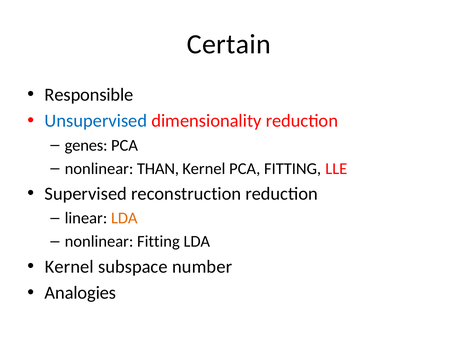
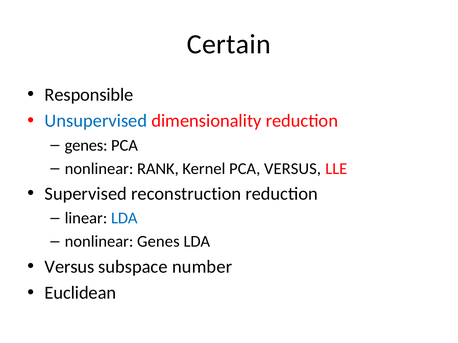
THAN: THAN -> RANK (158, 169)
PCA FITTING: FITTING -> VERSUS (293, 169)
LDA colour: orange -> blue (124, 218)
nonlinear Fitting: Fitting -> Genes (158, 242)
Kernel: Kernel -> Versus (69, 267)
Analogies: Analogies -> Euclidean (80, 293)
